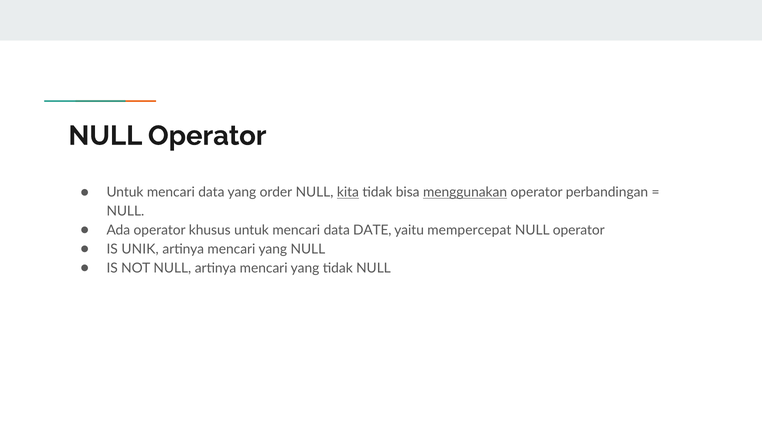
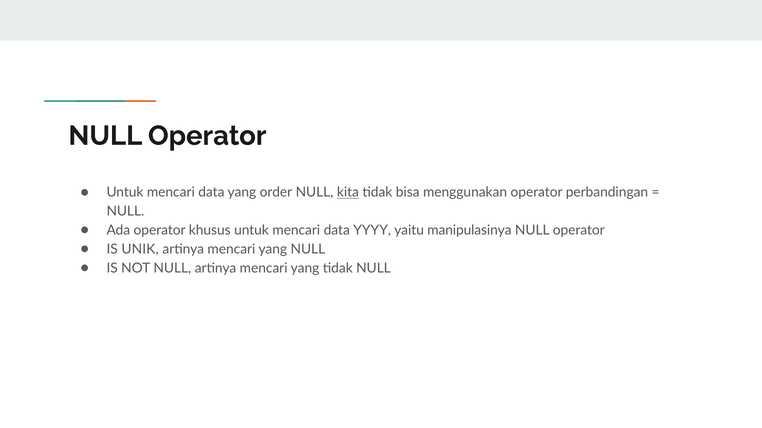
menggunakan underline: present -> none (465, 193)
DATE: DATE -> YYYY (372, 231)
mempercepat: mempercepat -> manipulasinya (469, 231)
